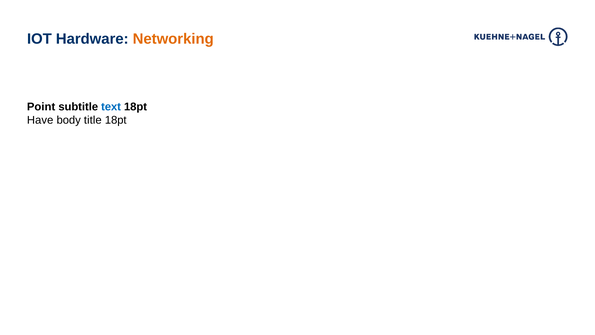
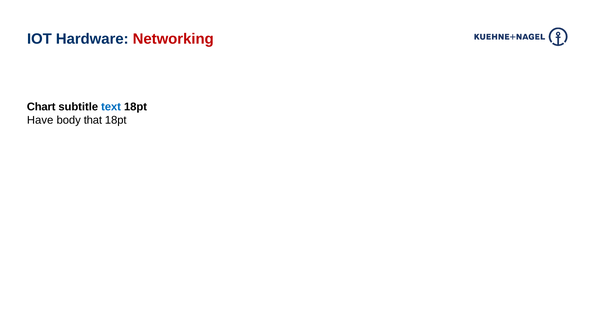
Networking colour: orange -> red (173, 39)
Point: Point -> Chart (41, 107)
title: title -> that (93, 120)
